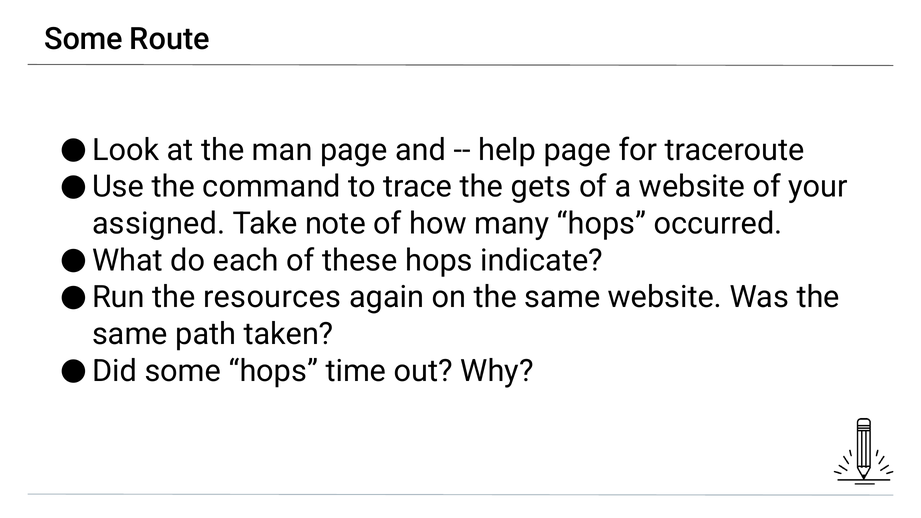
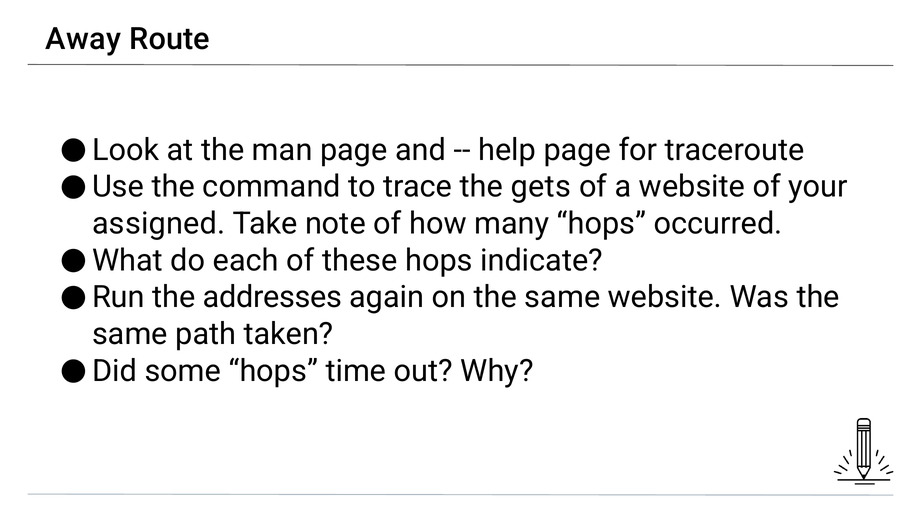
Some: Some -> Away (83, 39)
resources: resources -> addresses (272, 297)
